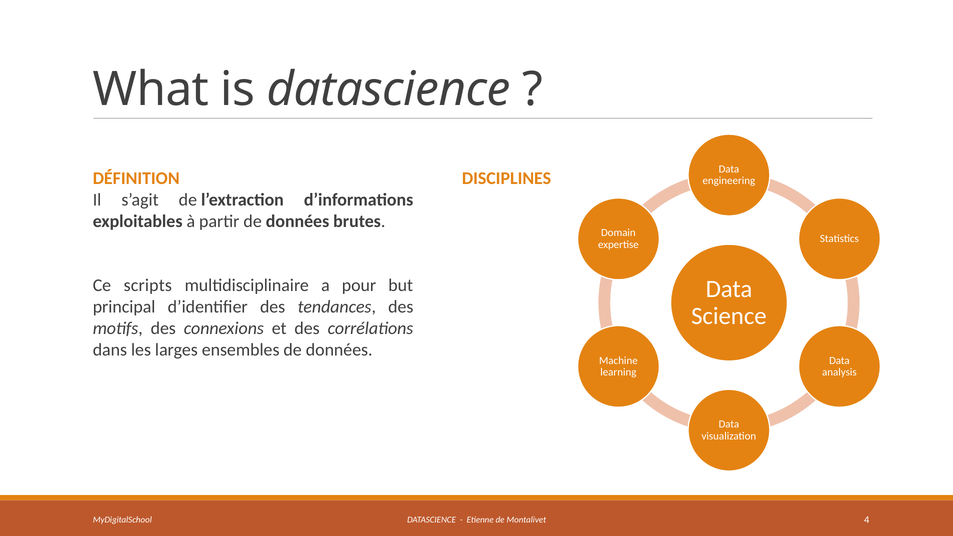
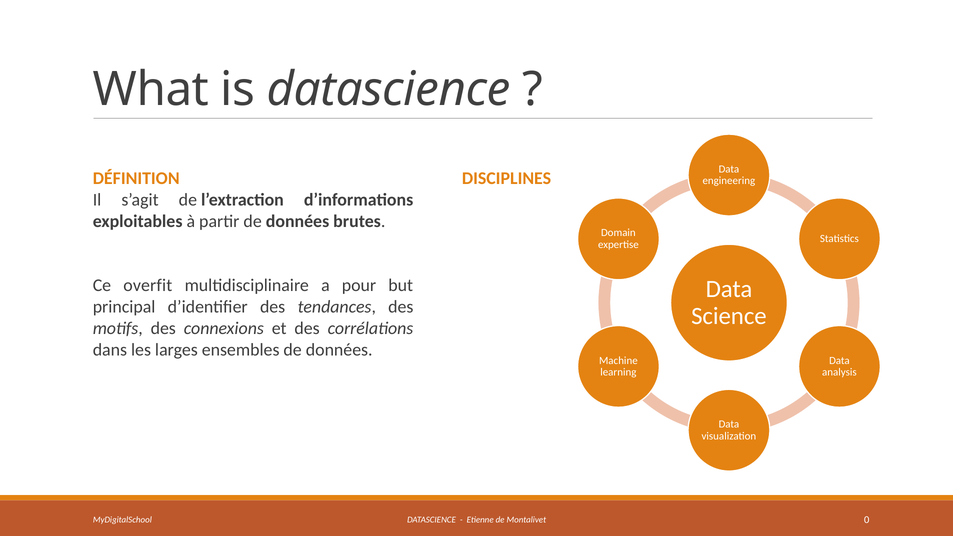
scripts: scripts -> overfit (148, 286)
4: 4 -> 0 (867, 520)
